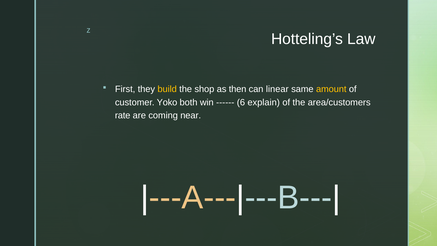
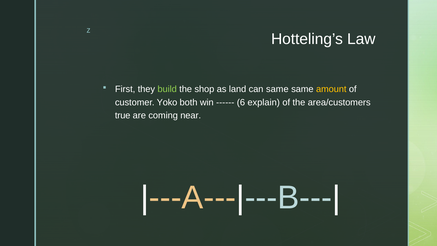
build colour: yellow -> light green (167, 89)
then: then -> land (238, 89)
can linear: linear -> same (277, 89)
rate: rate -> true (123, 115)
